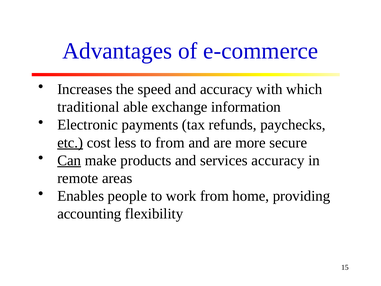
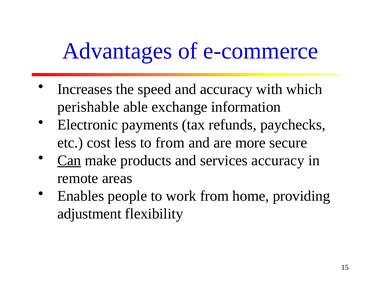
traditional: traditional -> perishable (88, 107)
etc underline: present -> none (70, 142)
accounting: accounting -> adjustment (89, 214)
